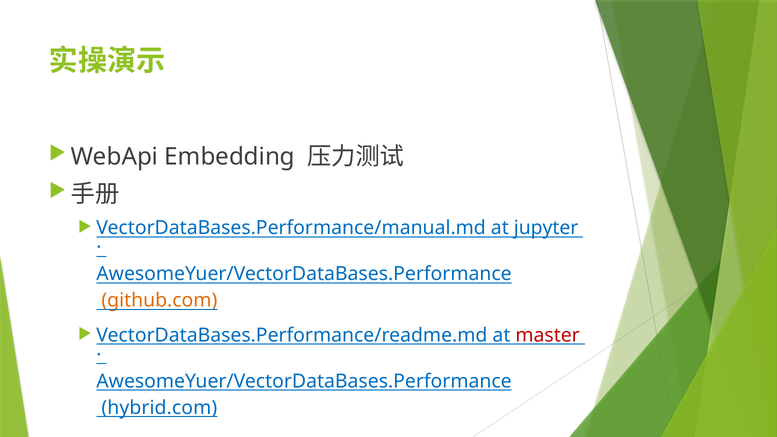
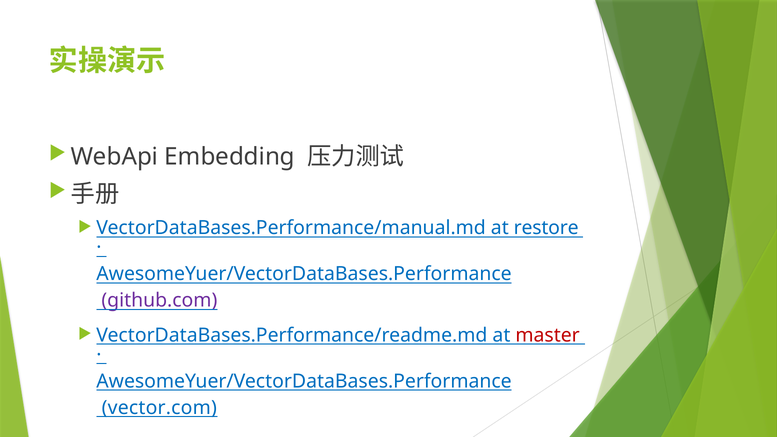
jupyter: jupyter -> restore (546, 228)
github.com colour: orange -> purple (159, 301)
hybrid.com: hybrid.com -> vector.com (159, 408)
